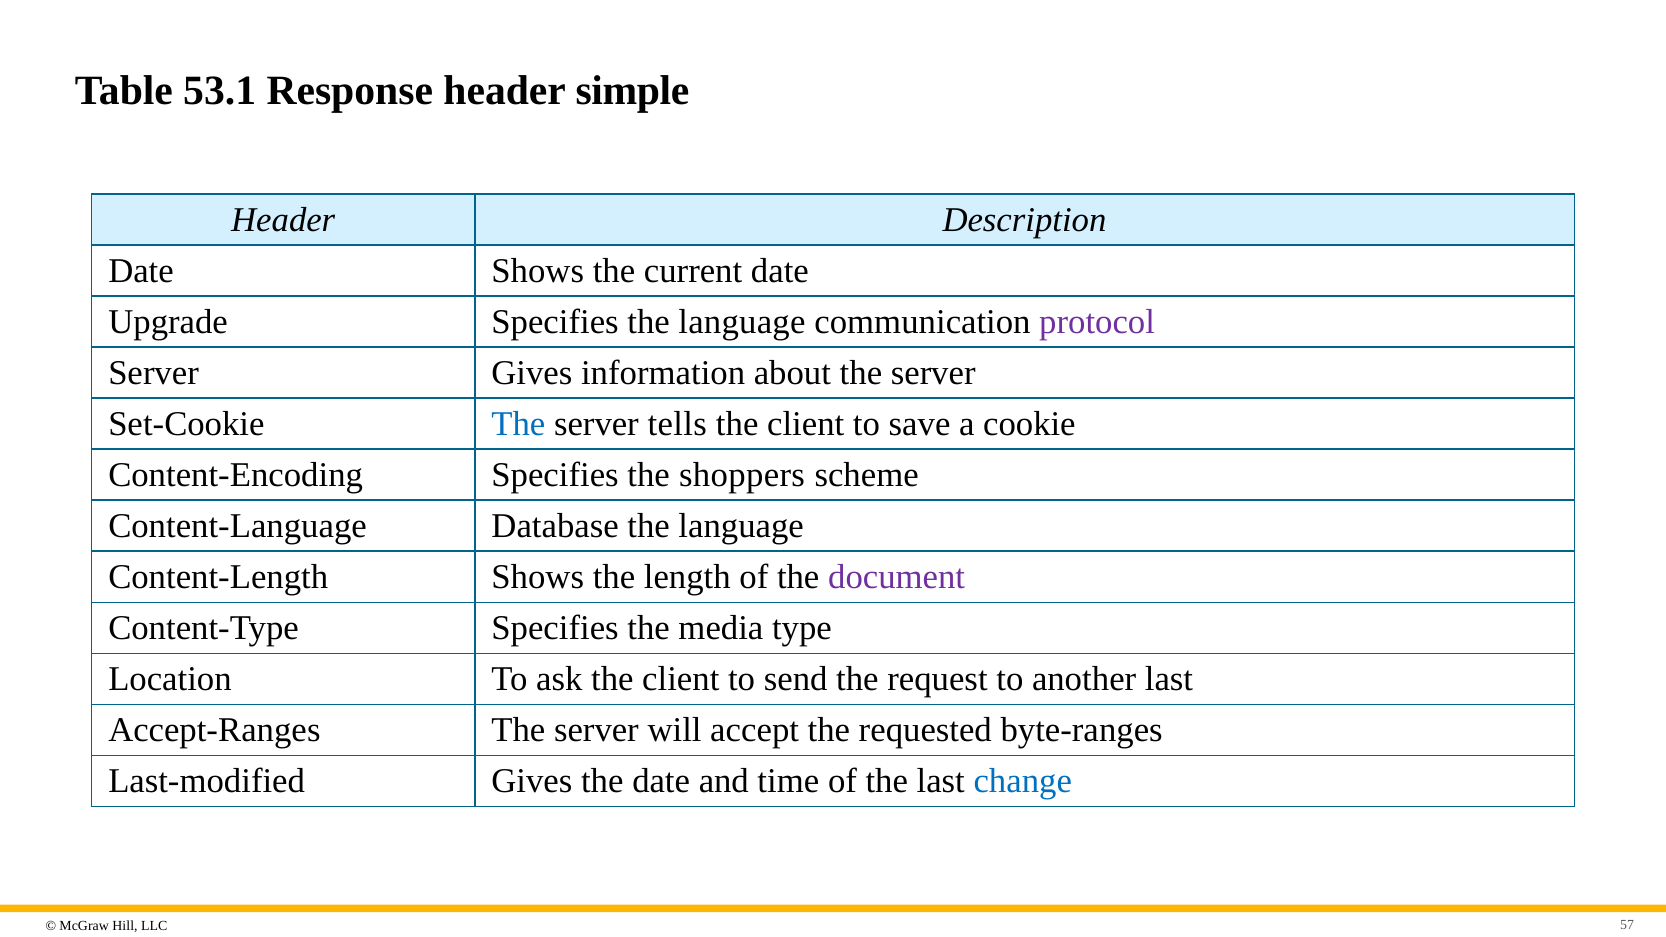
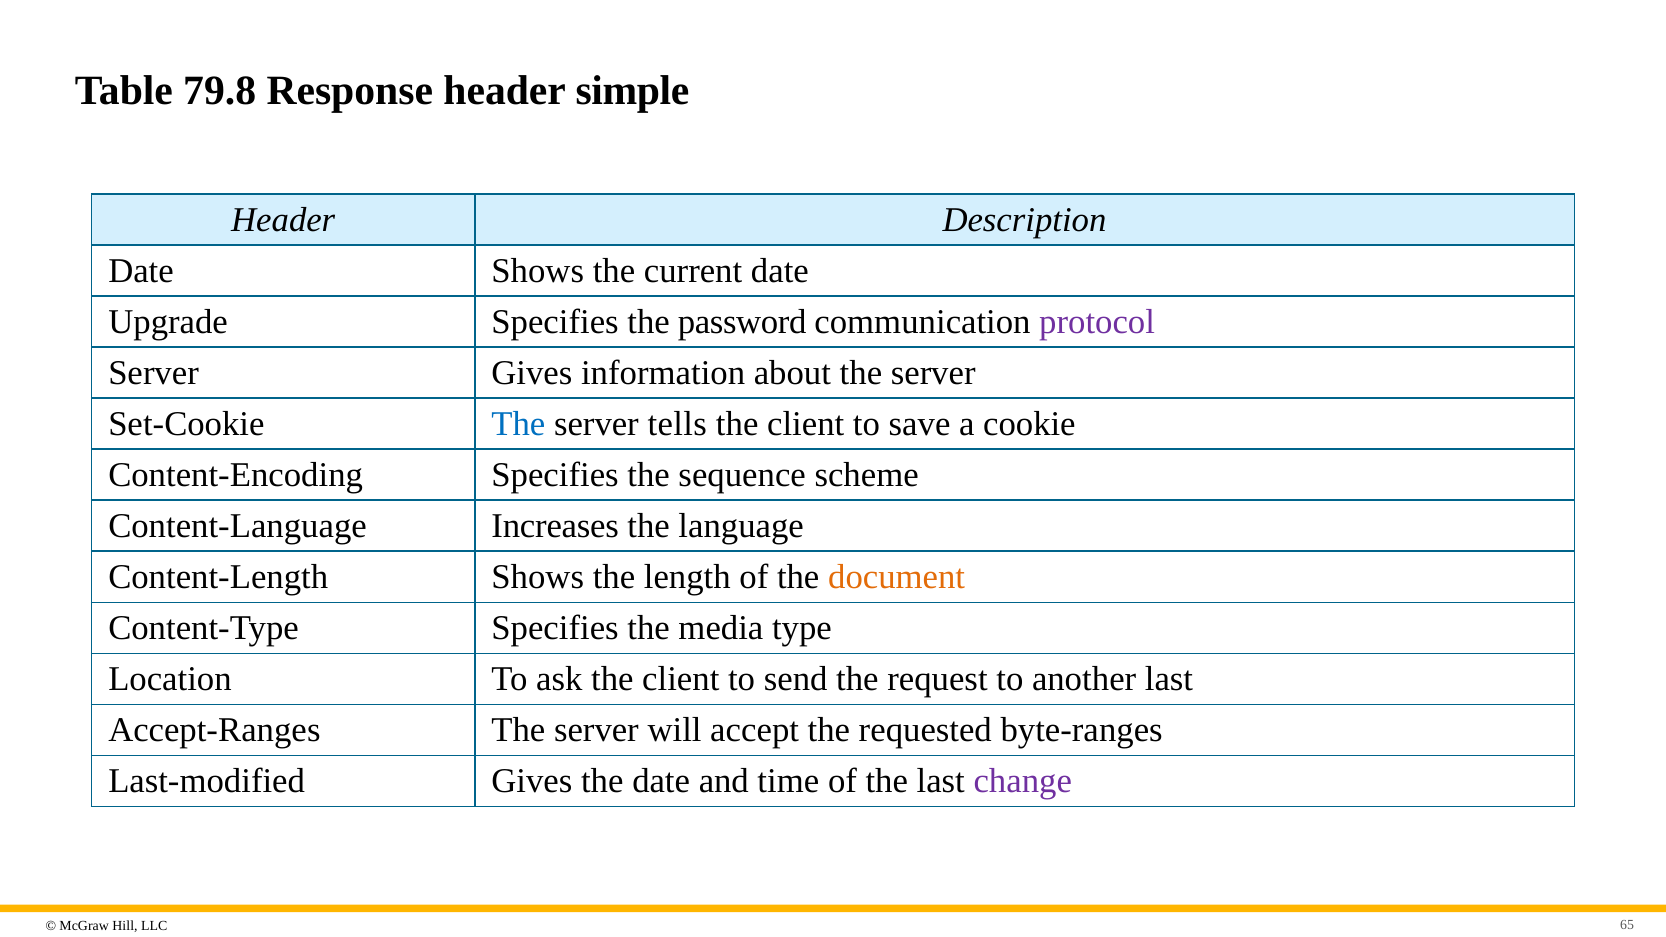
53.1: 53.1 -> 79.8 (220, 91)
Specifies the language: language -> password (742, 322)
shoppers: shoppers -> sequence (742, 475)
Database: Database -> Increases (555, 526)
document colour: purple -> orange (897, 577)
change colour: blue -> purple (1023, 781)
57: 57 -> 65 (1627, 925)
